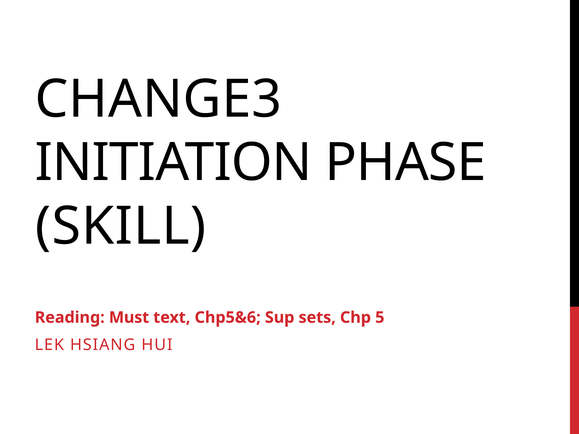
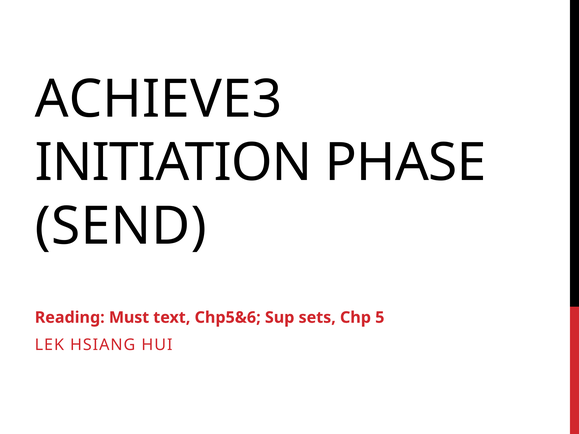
CHANGE3: CHANGE3 -> ACHIEVE3 (158, 99)
SKILL: SKILL -> SEND (121, 227)
